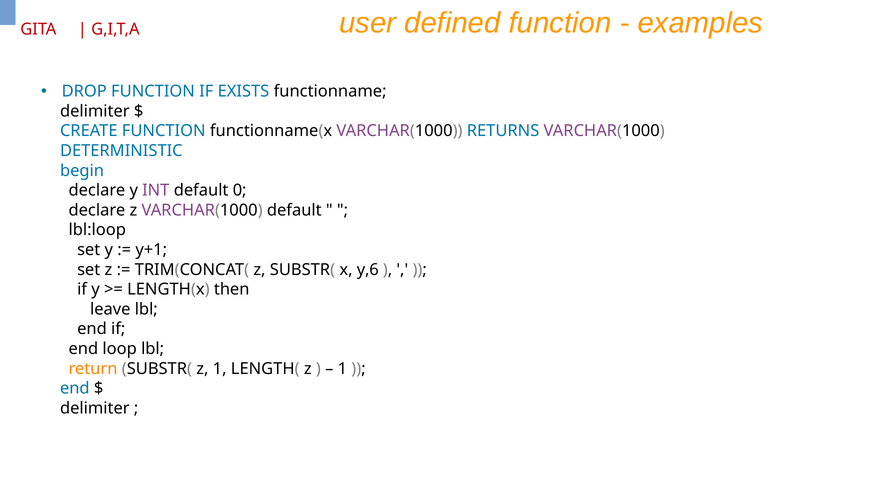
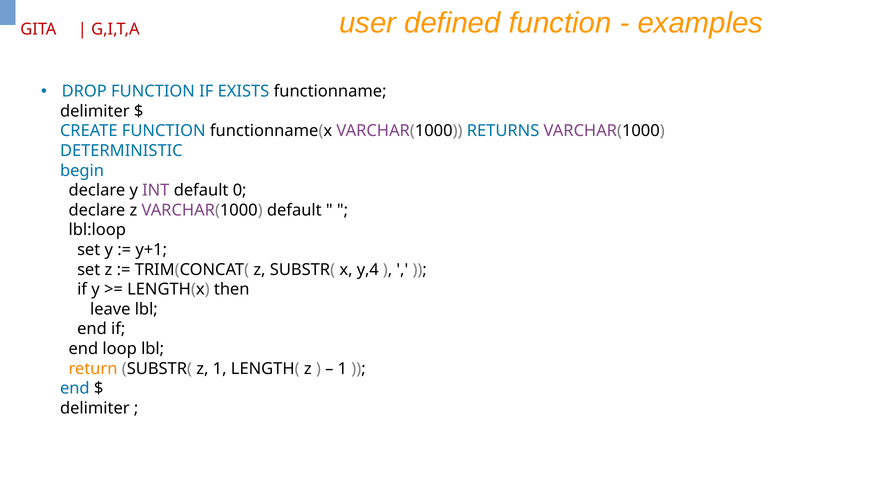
y,6: y,6 -> y,4 (368, 270)
